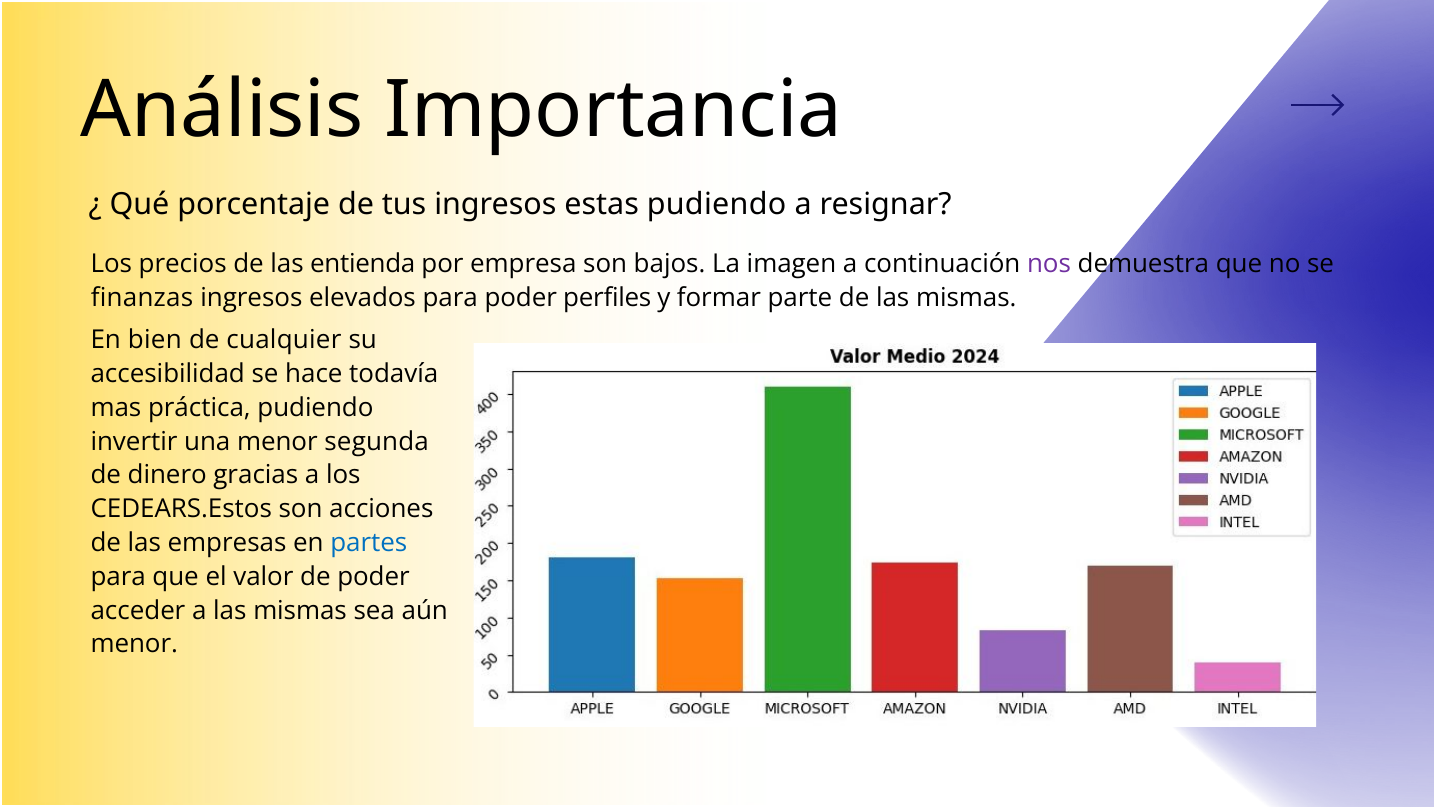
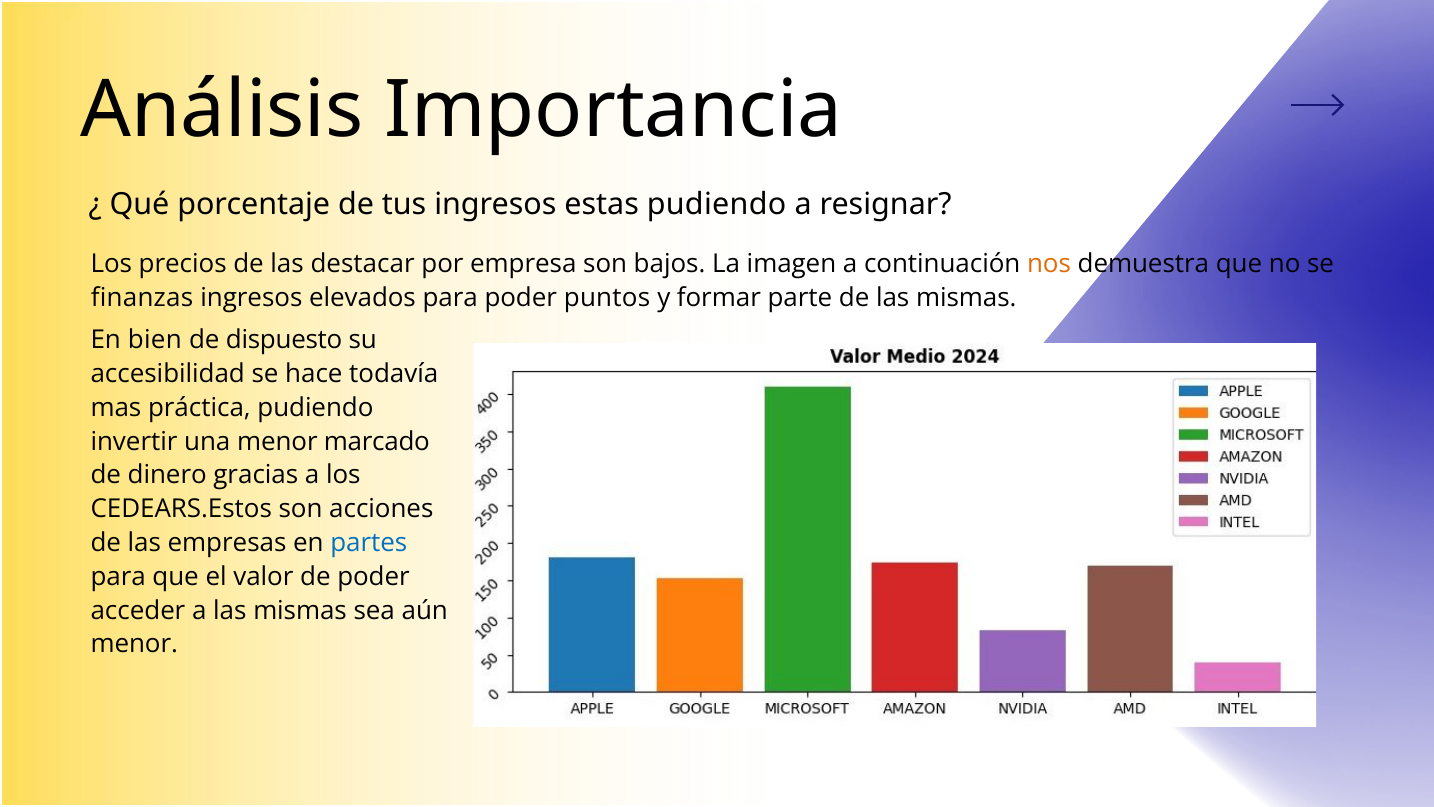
entienda: entienda -> destacar (363, 264)
nos colour: purple -> orange (1049, 264)
perfiles: perfiles -> puntos (607, 298)
cualquier: cualquier -> dispuesto (284, 340)
segunda: segunda -> marcado (377, 441)
